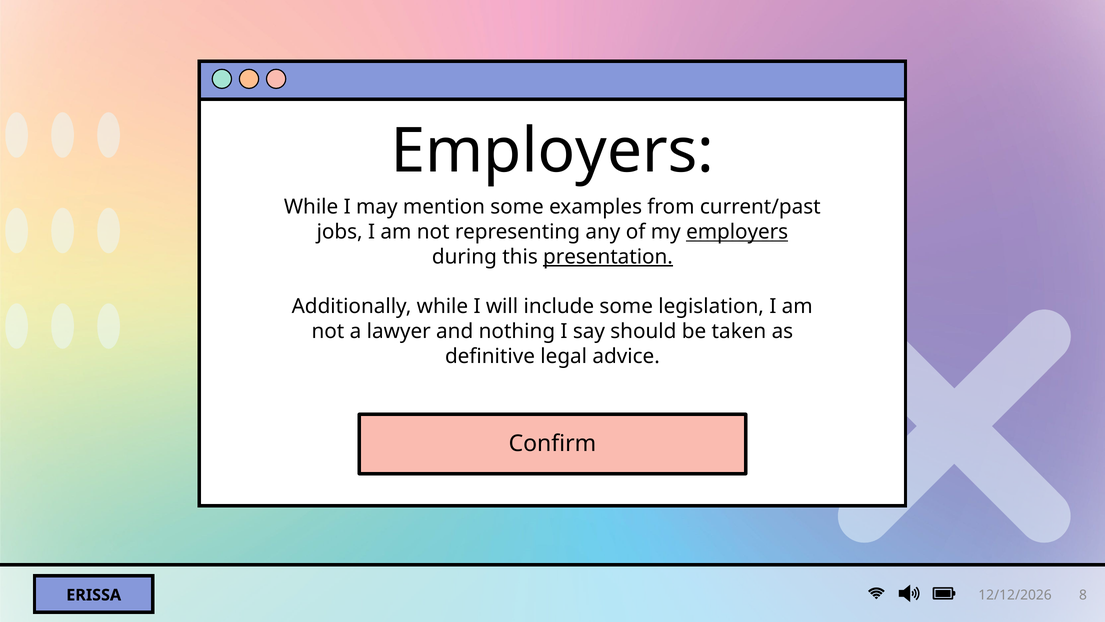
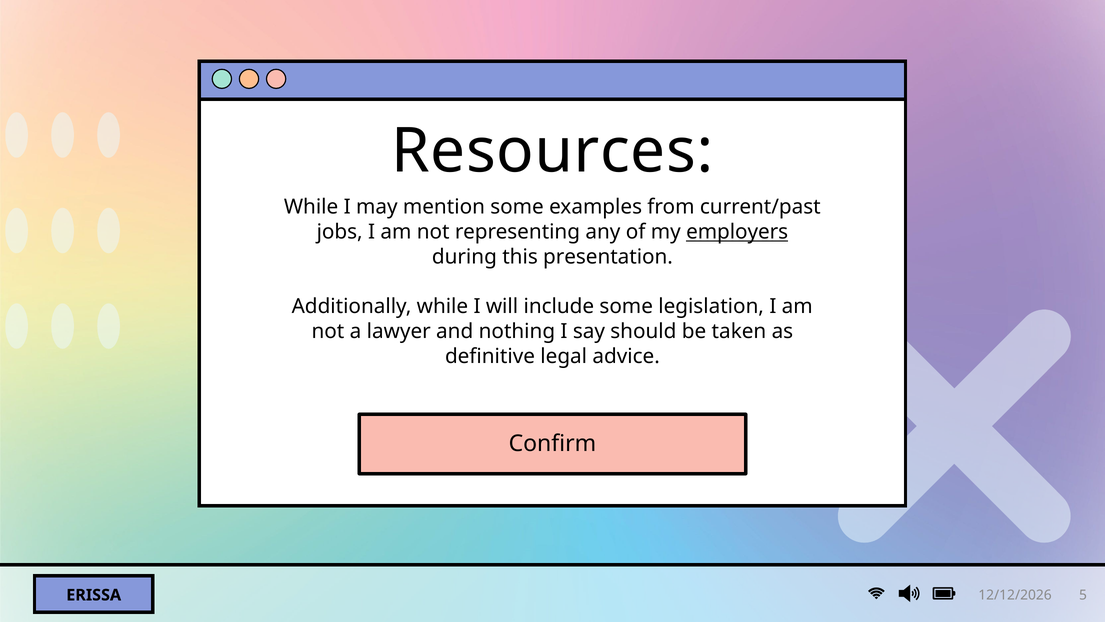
Employers: Employers -> Resources (552, 151)
presentation underline: present -> none (608, 257)
8: 8 -> 5 (1083, 595)
